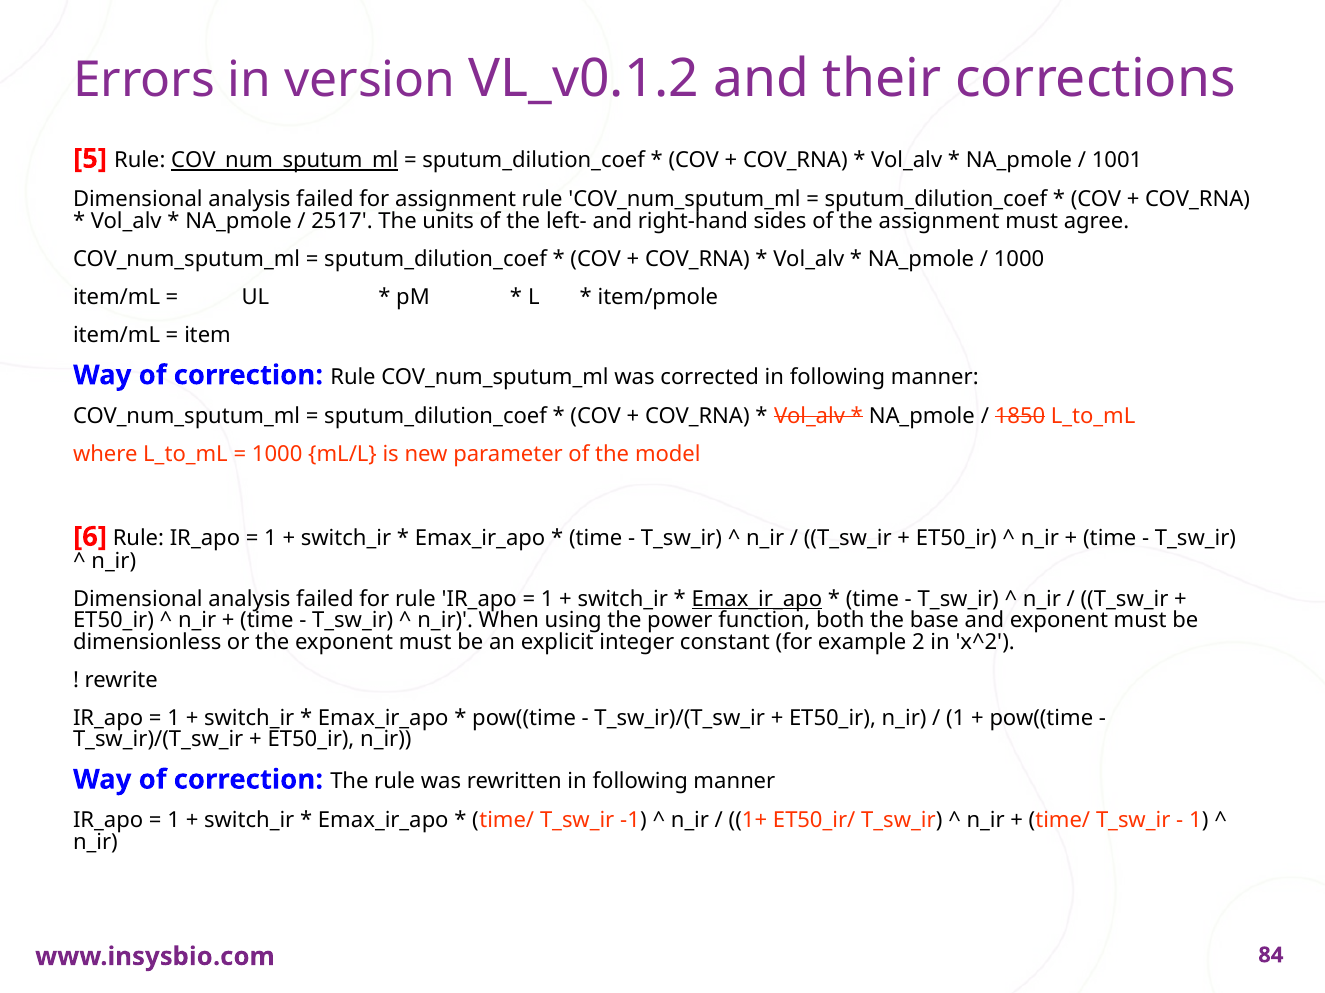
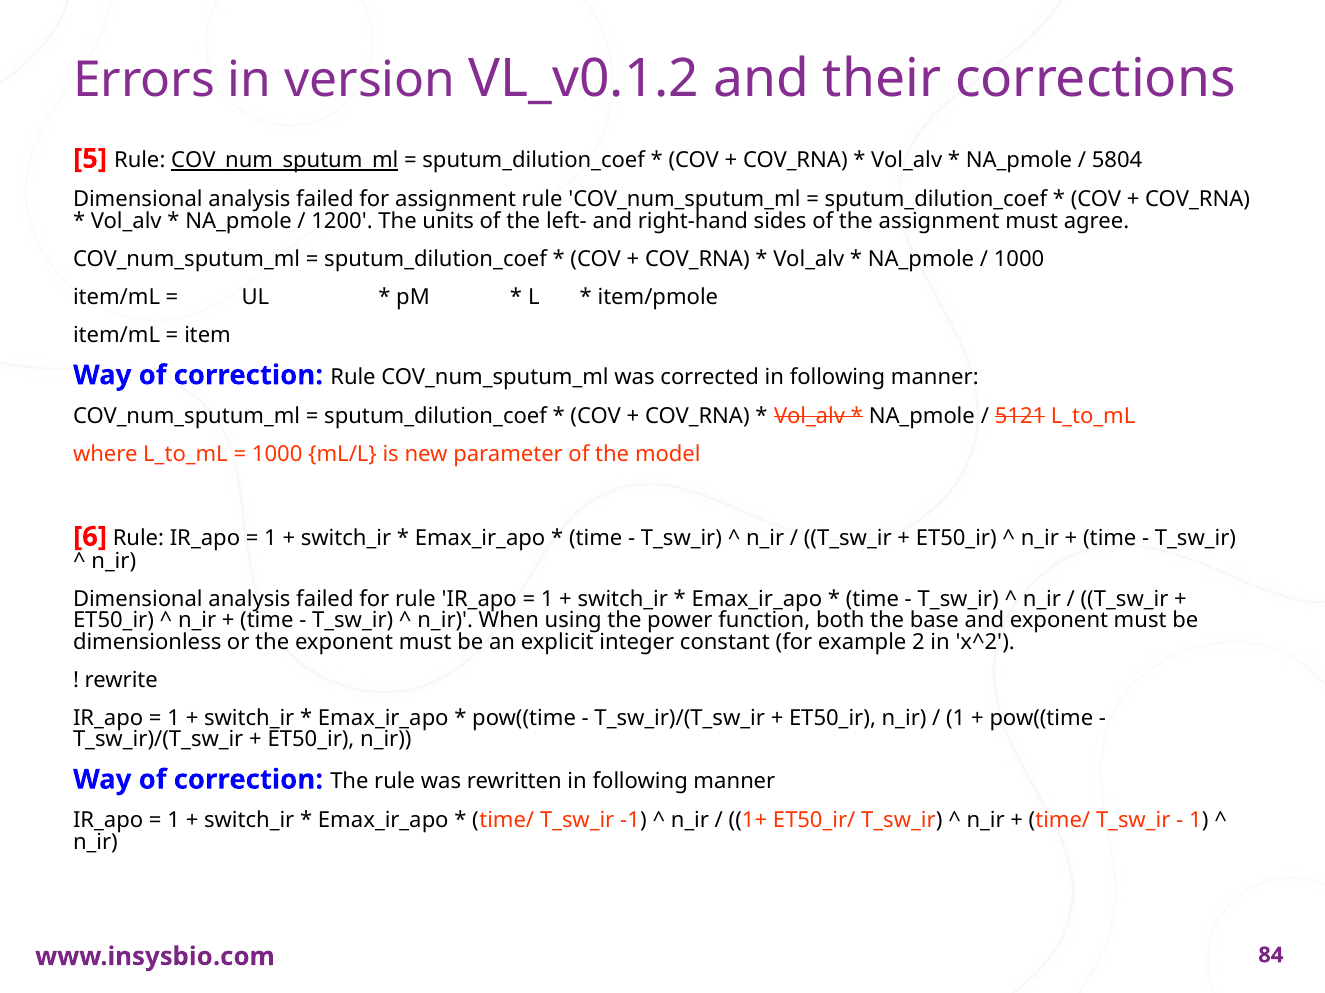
1001: 1001 -> 5804 (1117, 161)
2517: 2517 -> 1200 (342, 221)
1850: 1850 -> 5121 (1020, 416)
Emax_ir_apo underline: present -> none (757, 599)
